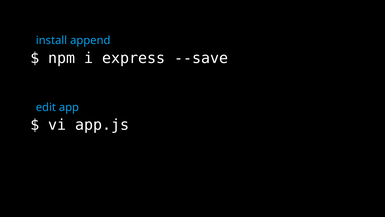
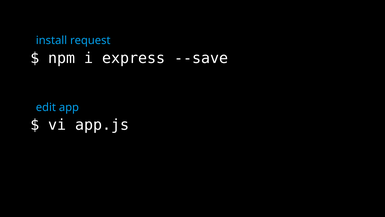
append: append -> request (90, 40)
